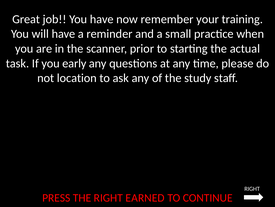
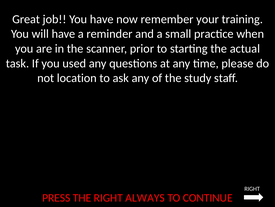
early: early -> used (74, 63)
EARNED: EARNED -> ALWAYS (145, 197)
